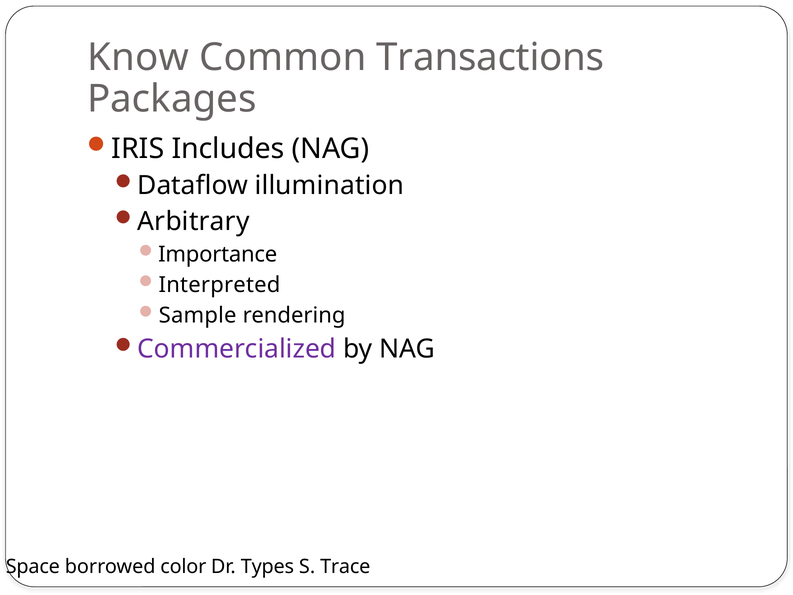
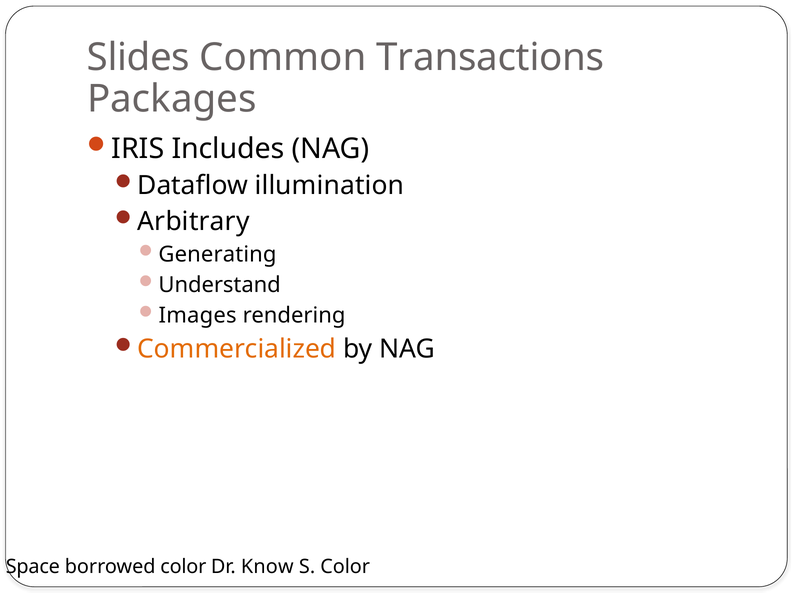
Know: Know -> Slides (138, 58)
Importance: Importance -> Generating (218, 254)
Interpreted: Interpreted -> Understand (220, 285)
Sample: Sample -> Images (198, 315)
Commercialized colour: purple -> orange (237, 349)
Types: Types -> Know (267, 567)
S Trace: Trace -> Color (345, 567)
